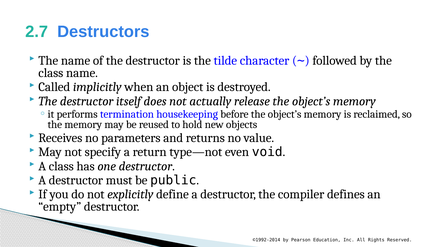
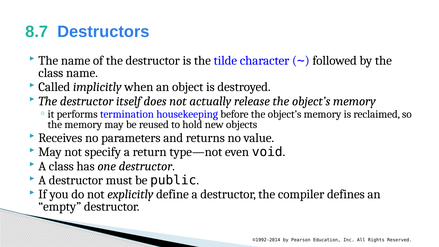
2.7: 2.7 -> 8.7 (37, 32)
